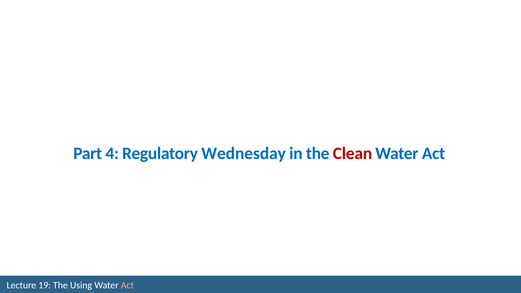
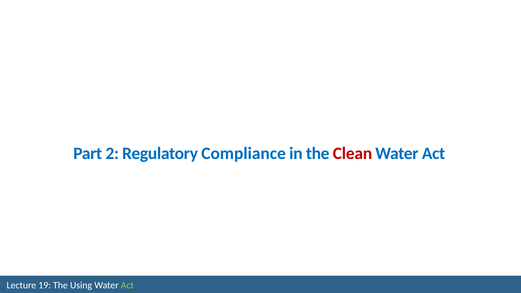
4: 4 -> 2 (112, 154)
Wednesday: Wednesday -> Compliance (244, 154)
Act colour: pink -> light green (127, 285)
